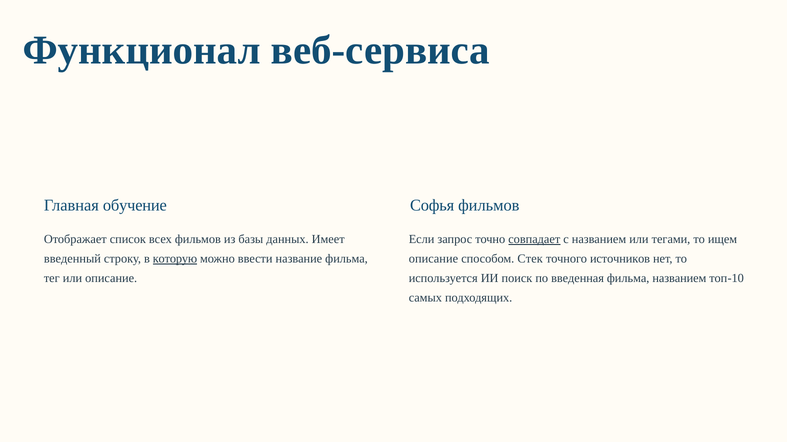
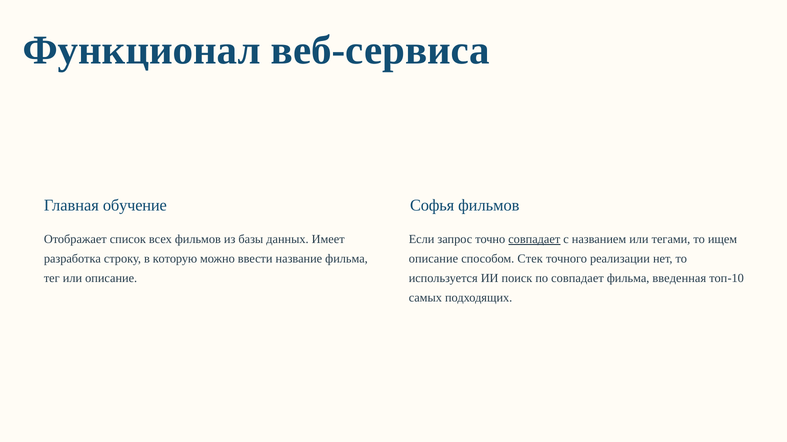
введенный: введенный -> разработка (72, 259)
которую underline: present -> none (175, 259)
источников: источников -> реализации (620, 259)
по введенная: введенная -> совпадает (577, 279)
фильма названием: названием -> введенная (679, 279)
